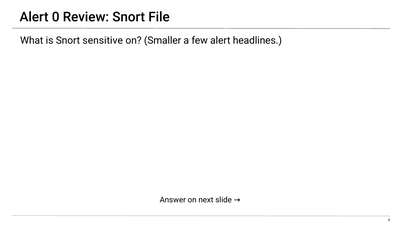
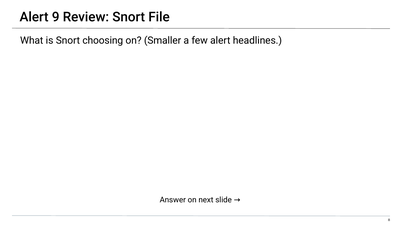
0: 0 -> 9 (56, 17)
sensitive: sensitive -> choosing (103, 40)
